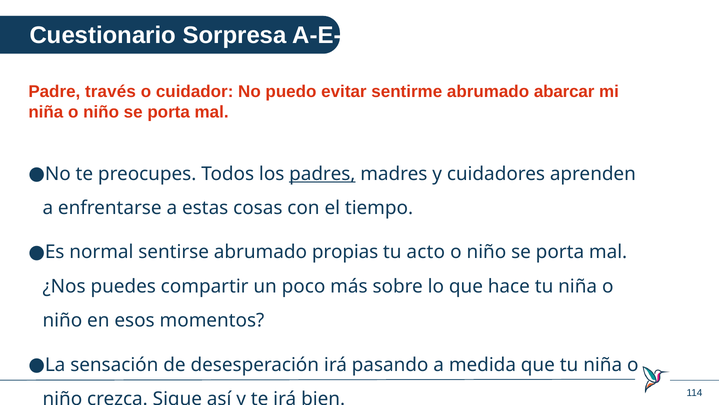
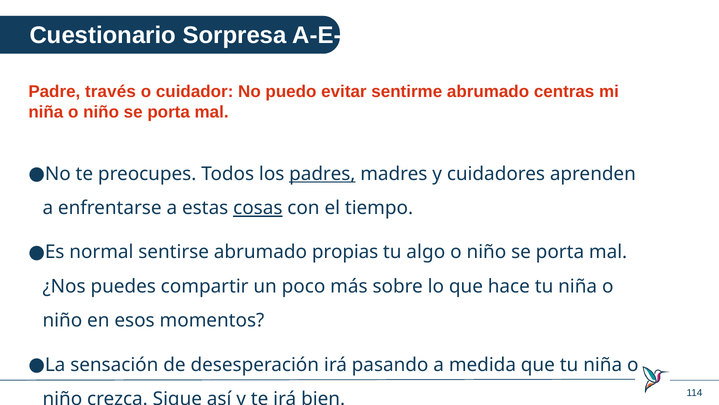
abarcar: abarcar -> centras (564, 91)
cosas underline: none -> present (258, 208)
acto: acto -> algo (426, 252)
